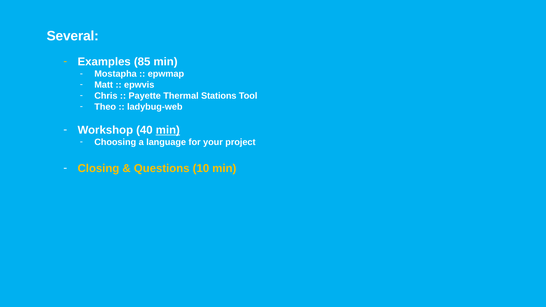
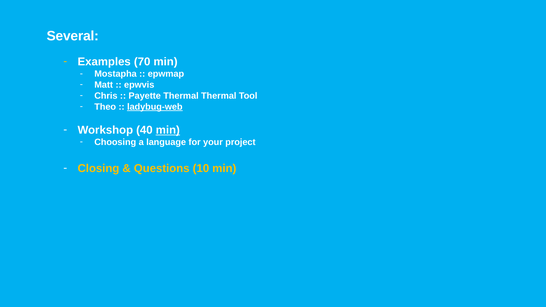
85: 85 -> 70 (142, 62)
Thermal Stations: Stations -> Thermal (219, 96)
ladybug-web underline: none -> present (155, 107)
